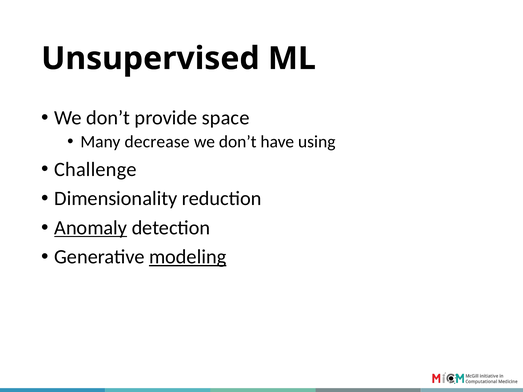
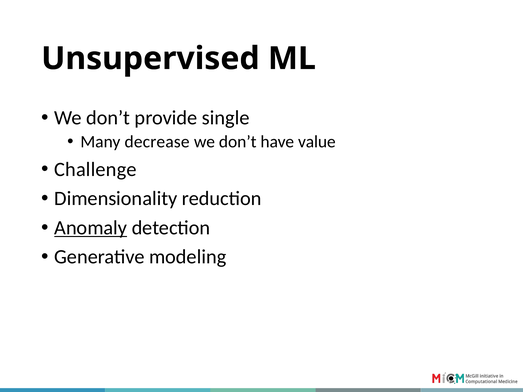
space: space -> single (226, 118)
using: using -> value (317, 142)
modeling underline: present -> none (188, 257)
